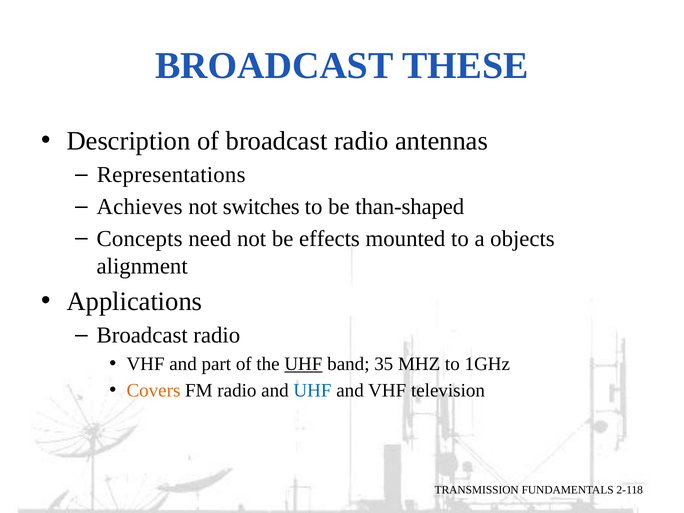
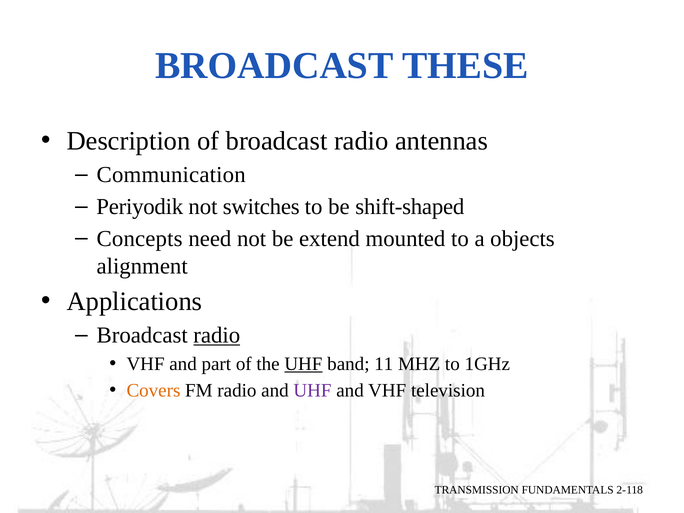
Representations: Representations -> Communication (171, 175)
Achieves: Achieves -> Periyodik (140, 207)
than-shaped: than-shaped -> shift-shaped (410, 207)
effects: effects -> extend (329, 239)
radio underline: none -> present (217, 335)
35: 35 -> 11 (384, 364)
UHF colour: blue -> purple (312, 390)
